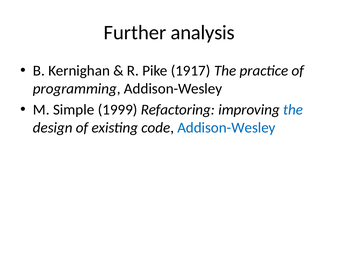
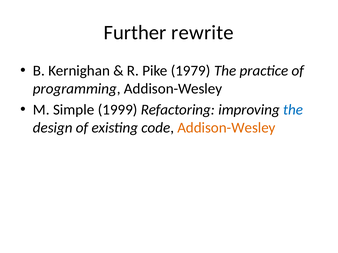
analysis: analysis -> rewrite (202, 33)
1917: 1917 -> 1979 (191, 71)
Addison-Wesley colour: blue -> orange (226, 128)
